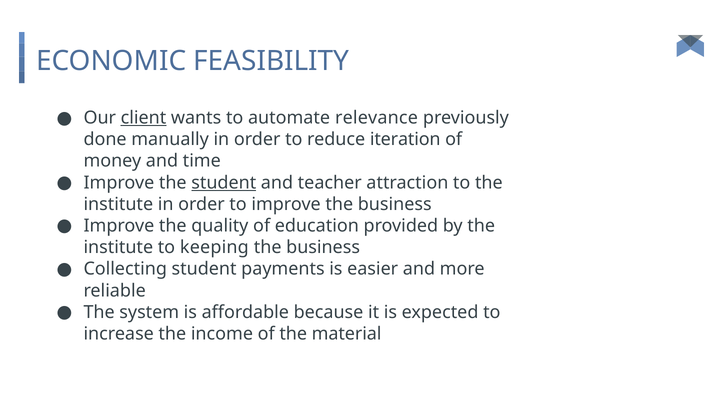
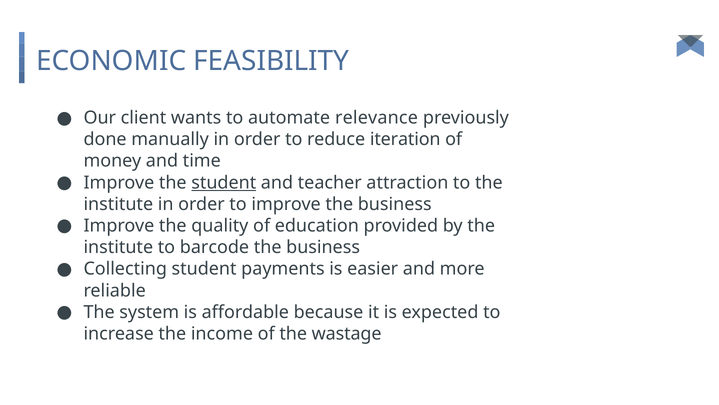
client underline: present -> none (143, 118)
keeping: keeping -> barcode (214, 247)
material: material -> wastage (347, 333)
